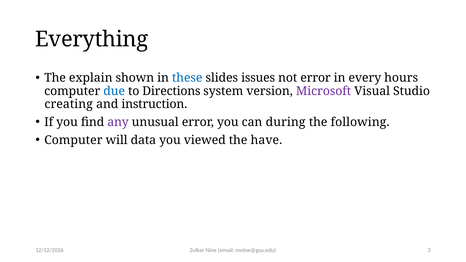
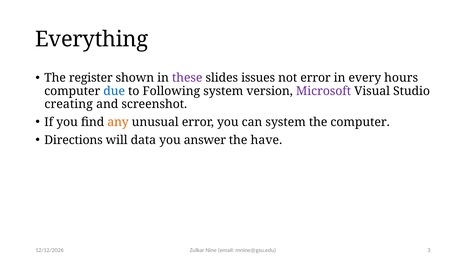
explain: explain -> register (91, 78)
these colour: blue -> purple (187, 78)
Directions: Directions -> Following (171, 91)
instruction: instruction -> screenshot (154, 104)
any colour: purple -> orange (118, 122)
can during: during -> system (286, 122)
the following: following -> computer (360, 122)
Computer: Computer -> Directions (73, 140)
viewed: viewed -> answer (205, 140)
